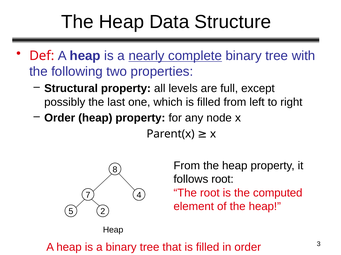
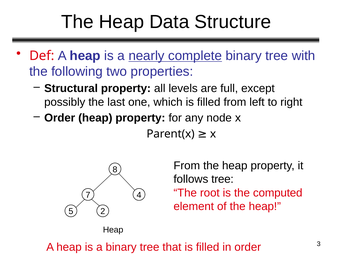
follows root: root -> tree (222, 180)
